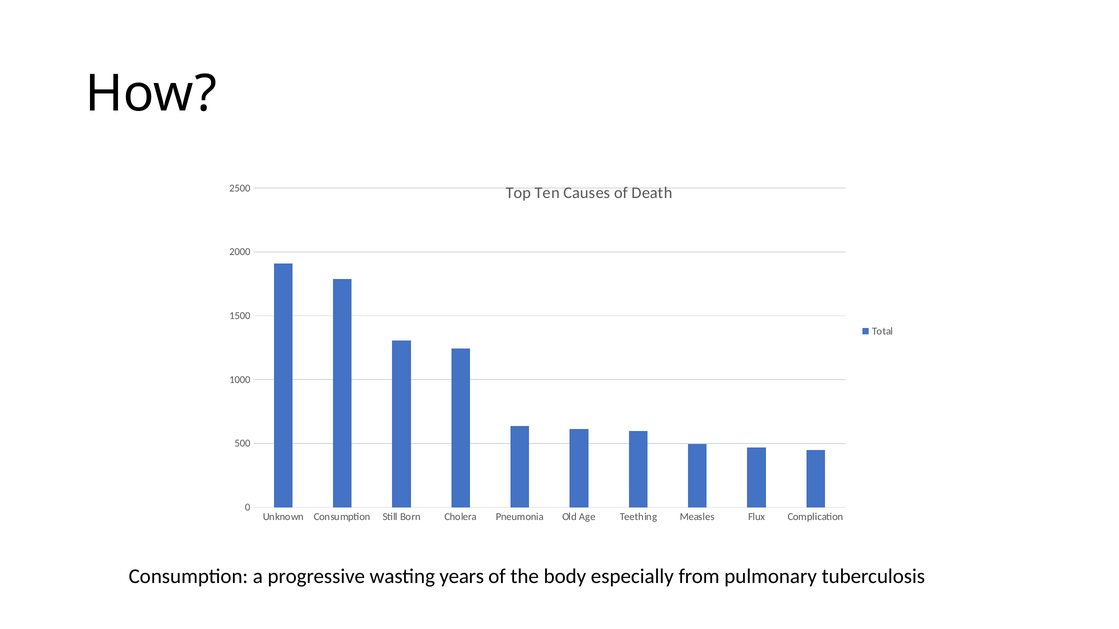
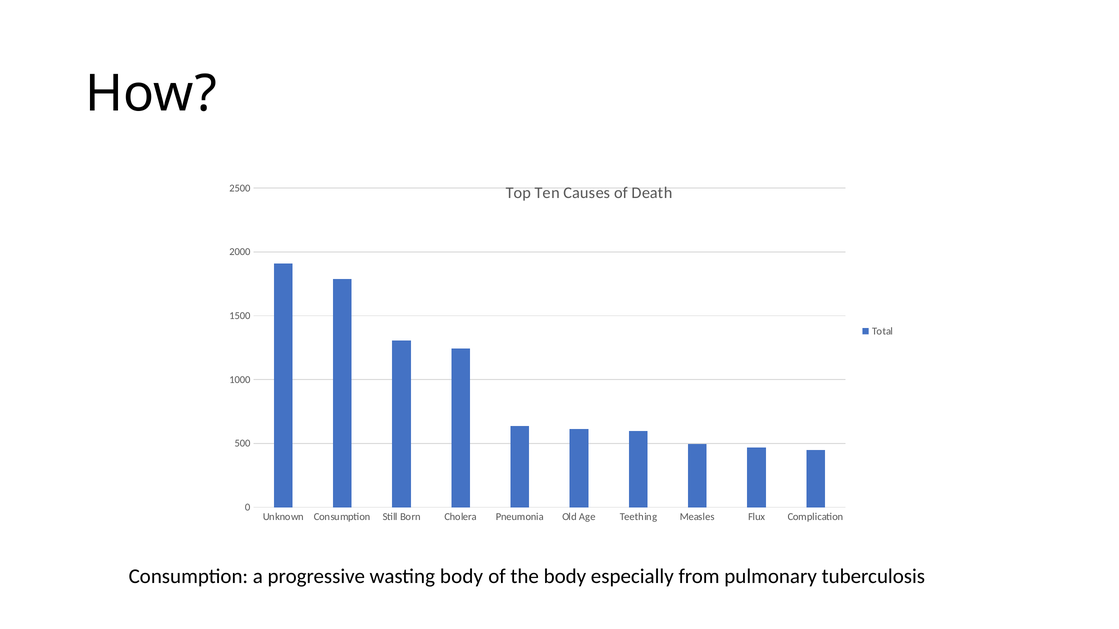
wasting years: years -> body (462, 577)
